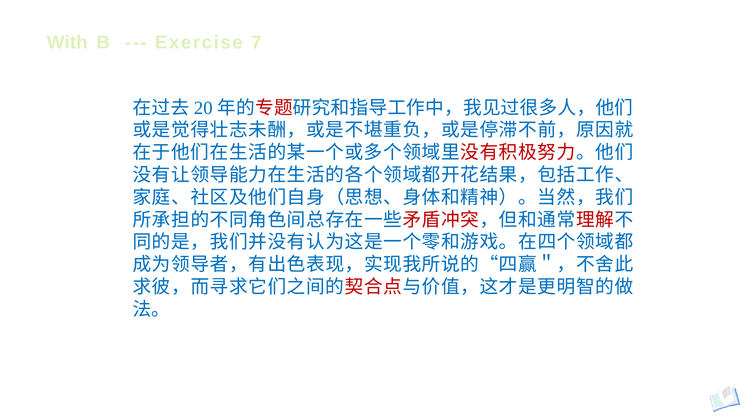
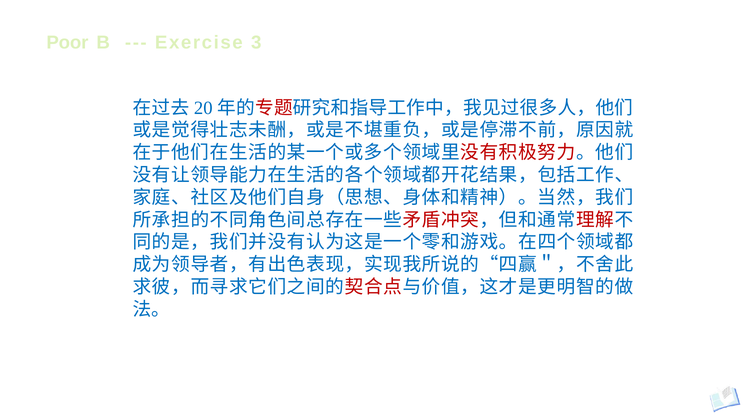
With: With -> Poor (67, 43)
7: 7 -> 3 (256, 43)
